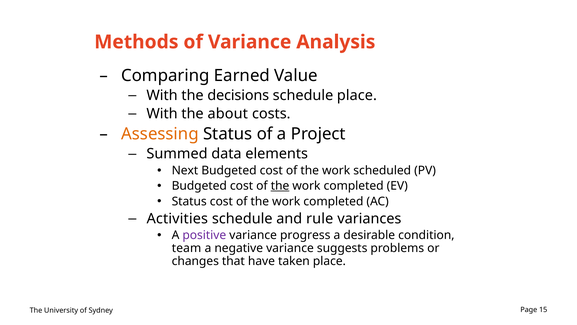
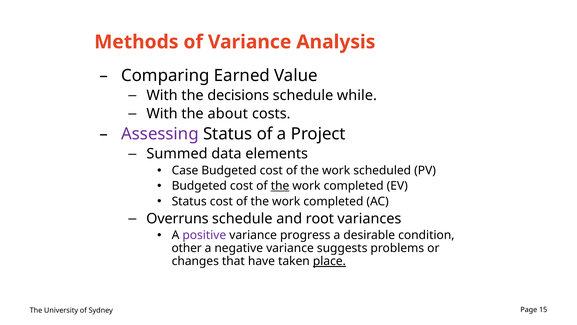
schedule place: place -> while (357, 95)
Assessing colour: orange -> purple (160, 134)
Next: Next -> Case (185, 170)
Activities: Activities -> Overruns (177, 218)
rule: rule -> root (320, 218)
team: team -> other (187, 248)
place underline: none -> present (329, 261)
